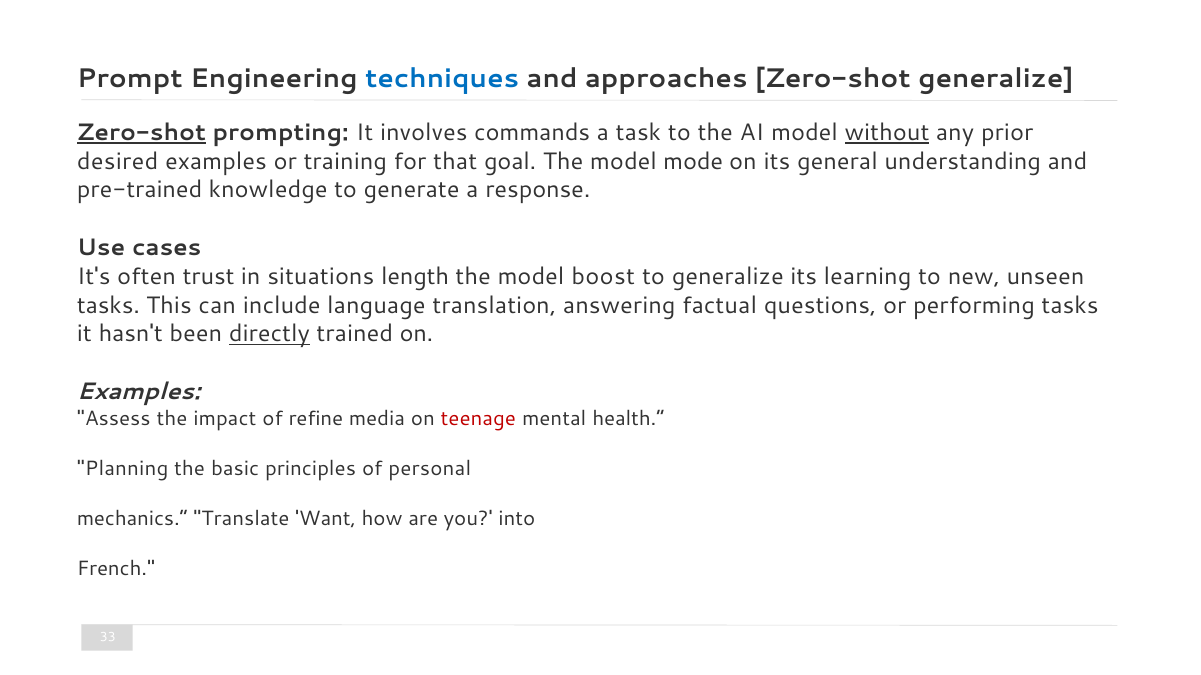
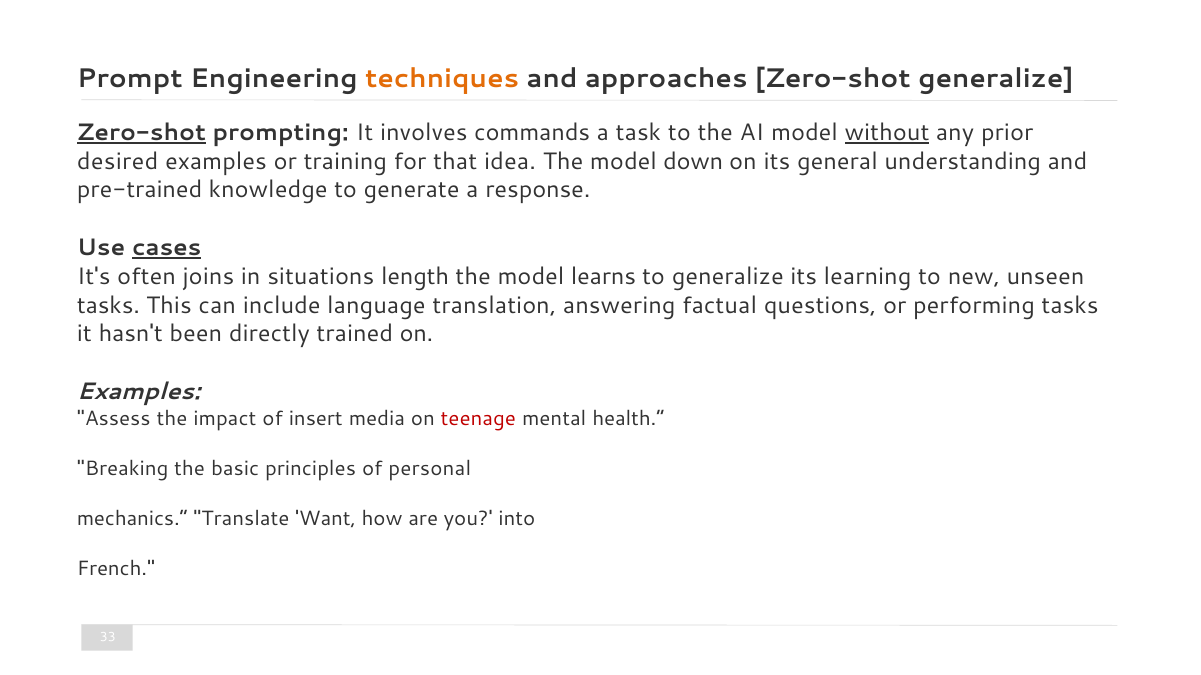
techniques colour: blue -> orange (442, 79)
goal: goal -> idea (510, 161)
mode: mode -> down (693, 161)
cases underline: none -> present (167, 248)
trust: trust -> joins (208, 277)
boost: boost -> learns (603, 277)
directly underline: present -> none (269, 334)
refine: refine -> insert (316, 419)
Planning: Planning -> Breaking (123, 469)
